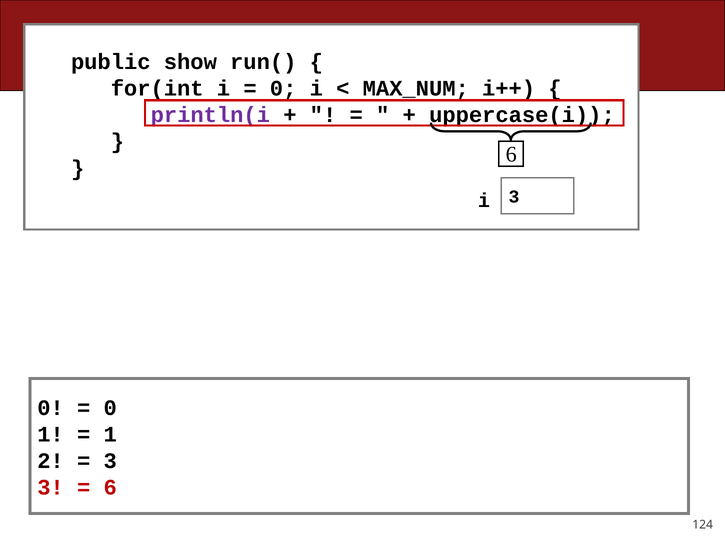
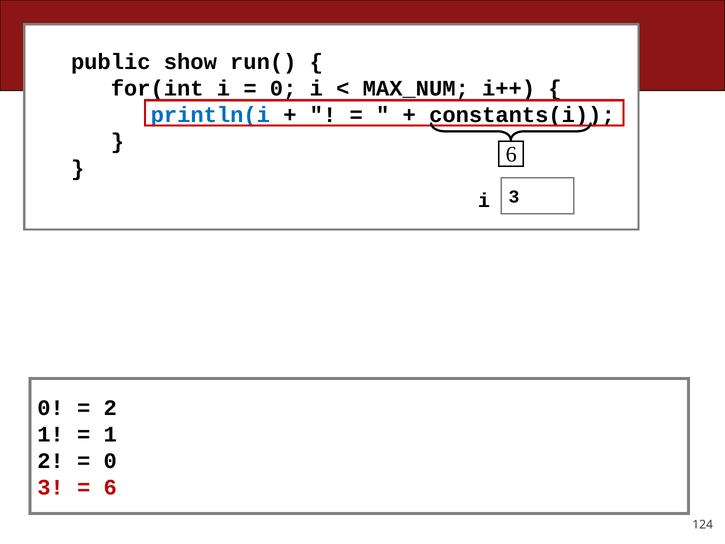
println(i colour: purple -> blue (210, 115)
uppercase(i: uppercase(i -> constants(i (522, 115)
0: 0 -> 2 (110, 408)
3: 3 -> 0 (110, 461)
